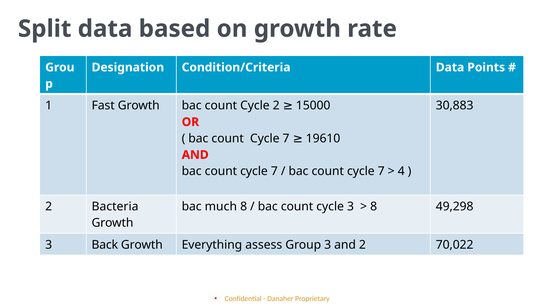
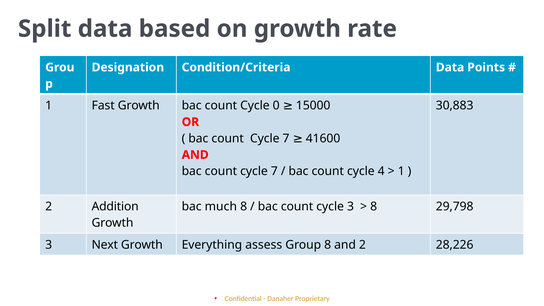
Cycle 2: 2 -> 0 (276, 106)
19610: 19610 -> 41600 (323, 138)
7: 7 -> 4 (381, 171)
4: 4 -> 1 (401, 171)
Bacteria: Bacteria -> Addition (115, 207)
49,298: 49,298 -> 29,798 (455, 207)
Back: Back -> Next (105, 245)
Group 3: 3 -> 8 (328, 245)
70,022: 70,022 -> 28,226 (455, 245)
